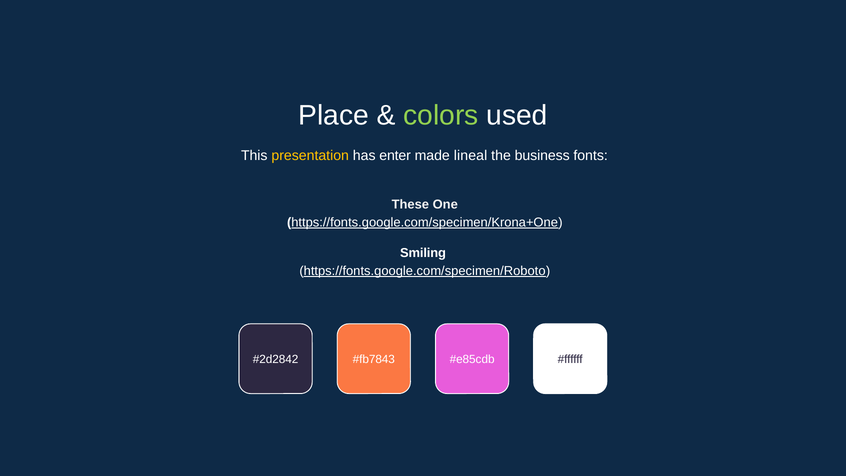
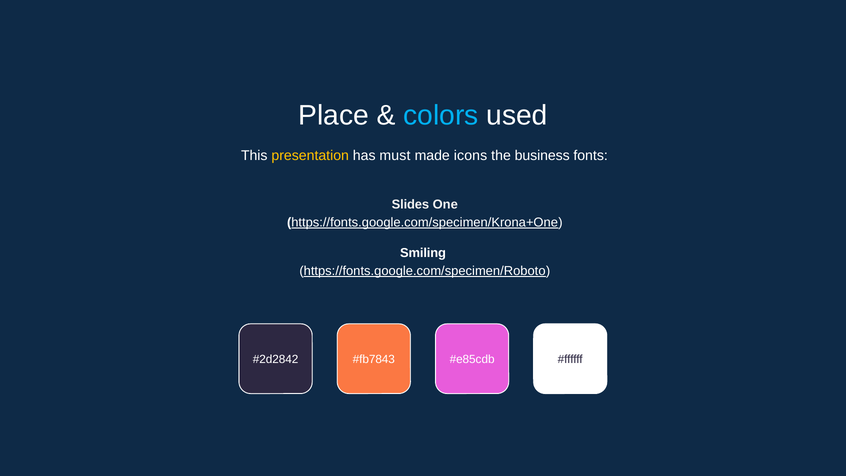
colors colour: light green -> light blue (441, 116)
enter: enter -> must (395, 155)
lineal: lineal -> icons (471, 155)
These: These -> Slides (410, 204)
